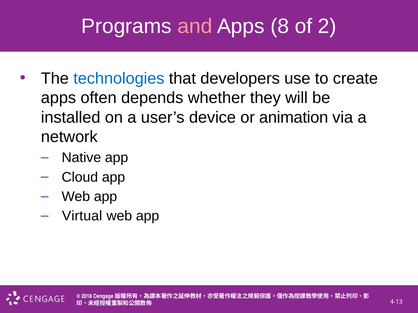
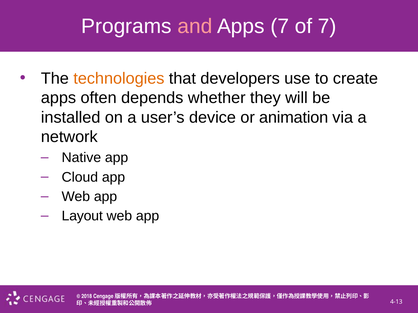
Apps 8: 8 -> 7 (280, 26)
of 2: 2 -> 7 (327, 26)
technologies colour: blue -> orange (119, 79)
Virtual: Virtual -> Layout (82, 216)
